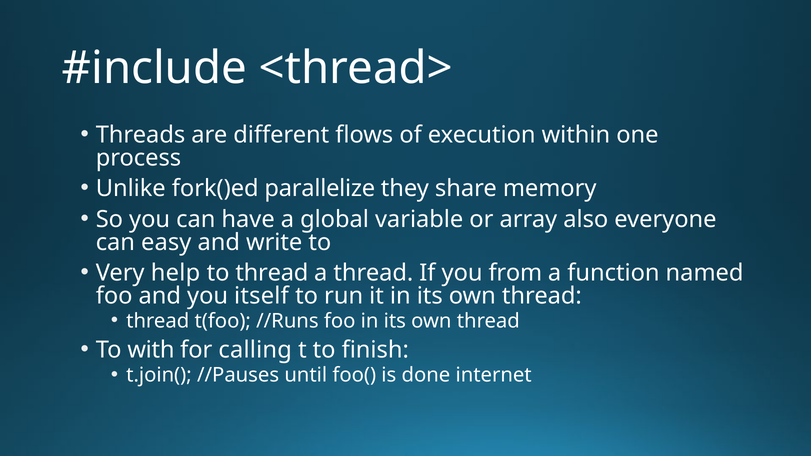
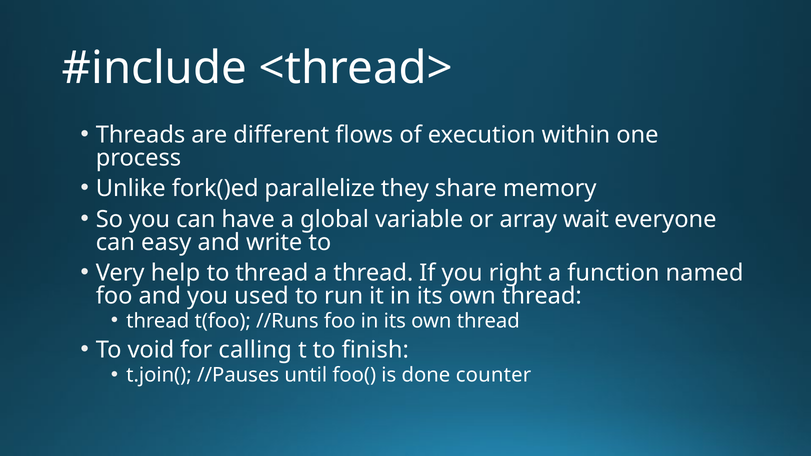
also: also -> wait (586, 219)
from: from -> right (515, 273)
itself: itself -> used (261, 296)
with: with -> void (151, 350)
internet: internet -> counter (493, 375)
